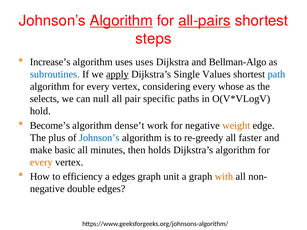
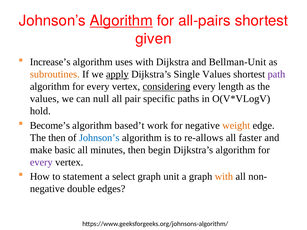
all-pairs underline: present -> none (204, 21)
steps: steps -> given (153, 39)
uses uses: uses -> with (144, 62)
Bellman-Algo: Bellman-Algo -> Bellman-Unit (237, 62)
subroutines colour: blue -> orange (55, 74)
path colour: blue -> purple (276, 74)
considering underline: none -> present (167, 87)
whose: whose -> length (231, 87)
selects: selects -> values (45, 99)
dense’t: dense’t -> based’t (129, 126)
The plus: plus -> then (57, 138)
re-greedy: re-greedy -> re-allows (204, 138)
holds: holds -> begin (159, 150)
every colour: orange -> purple (41, 162)
efficiency: efficiency -> statement (83, 177)
a edges: edges -> select (124, 177)
